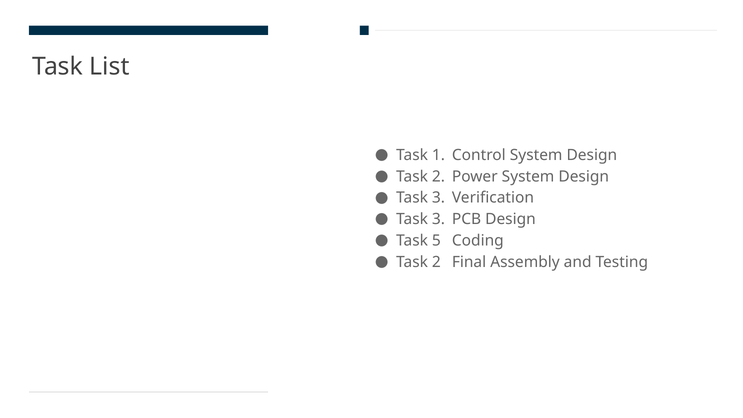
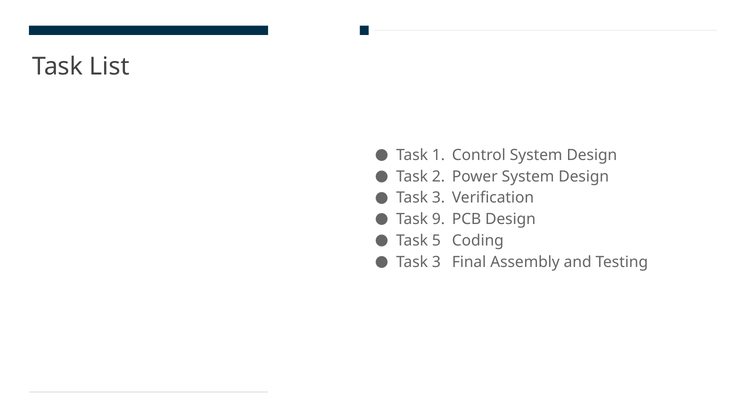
3: 3 -> 9 (438, 219)
2: 2 -> 3 (436, 262)
